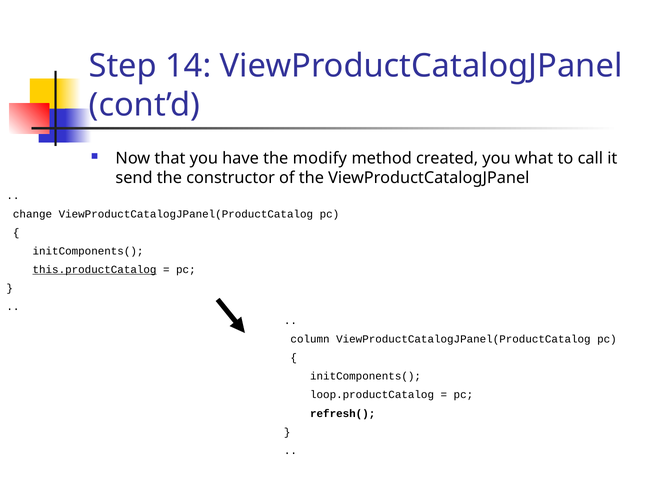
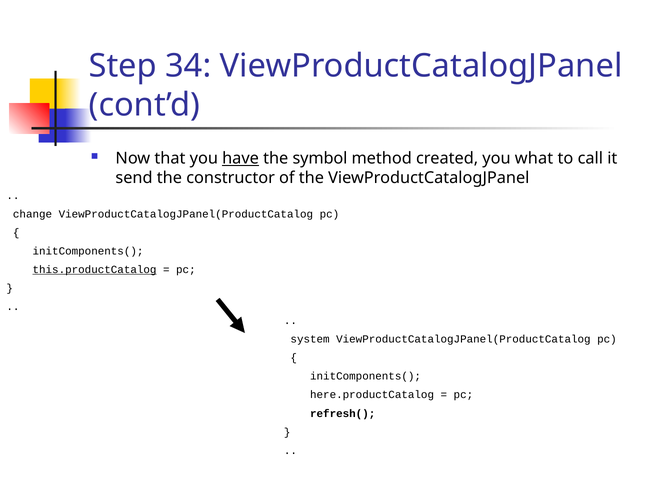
14: 14 -> 34 (188, 66)
have underline: none -> present (241, 158)
modify: modify -> symbol (320, 158)
column: column -> system (310, 339)
loop.productCatalog: loop.productCatalog -> here.productCatalog (372, 395)
